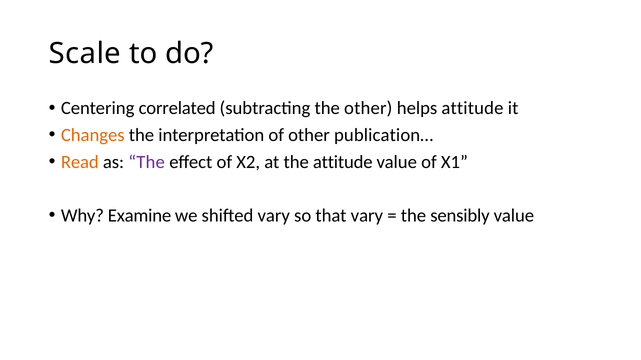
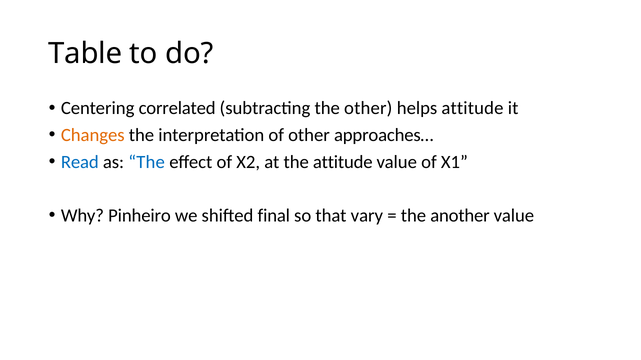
Scale: Scale -> Table (85, 54)
publication…: publication… -> approaches… (384, 135)
Read colour: orange -> blue (80, 162)
The colour: purple -> blue (147, 162)
Examine: Examine -> Pinheiro (140, 216)
shifted vary: vary -> final (274, 216)
sensibly: sensibly -> another (460, 216)
